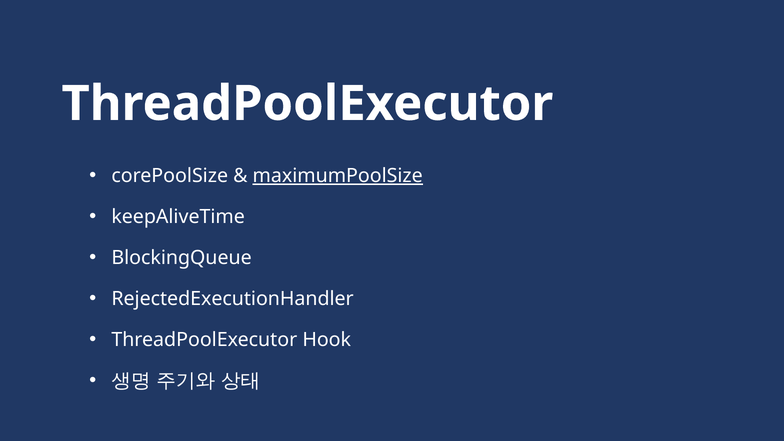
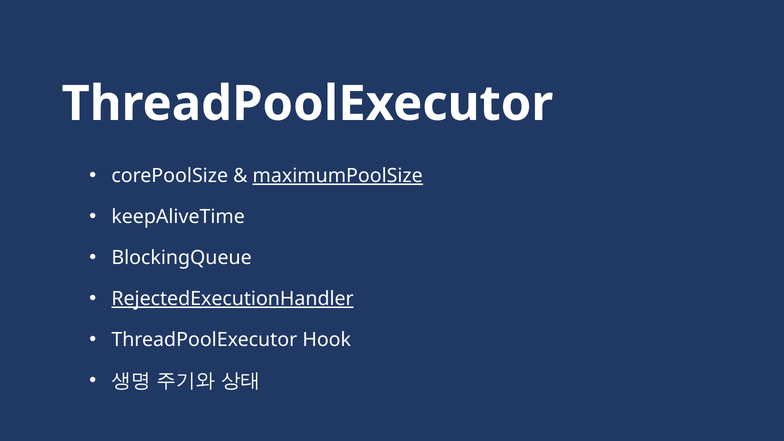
RejectedExecutionHandler underline: none -> present (233, 299)
